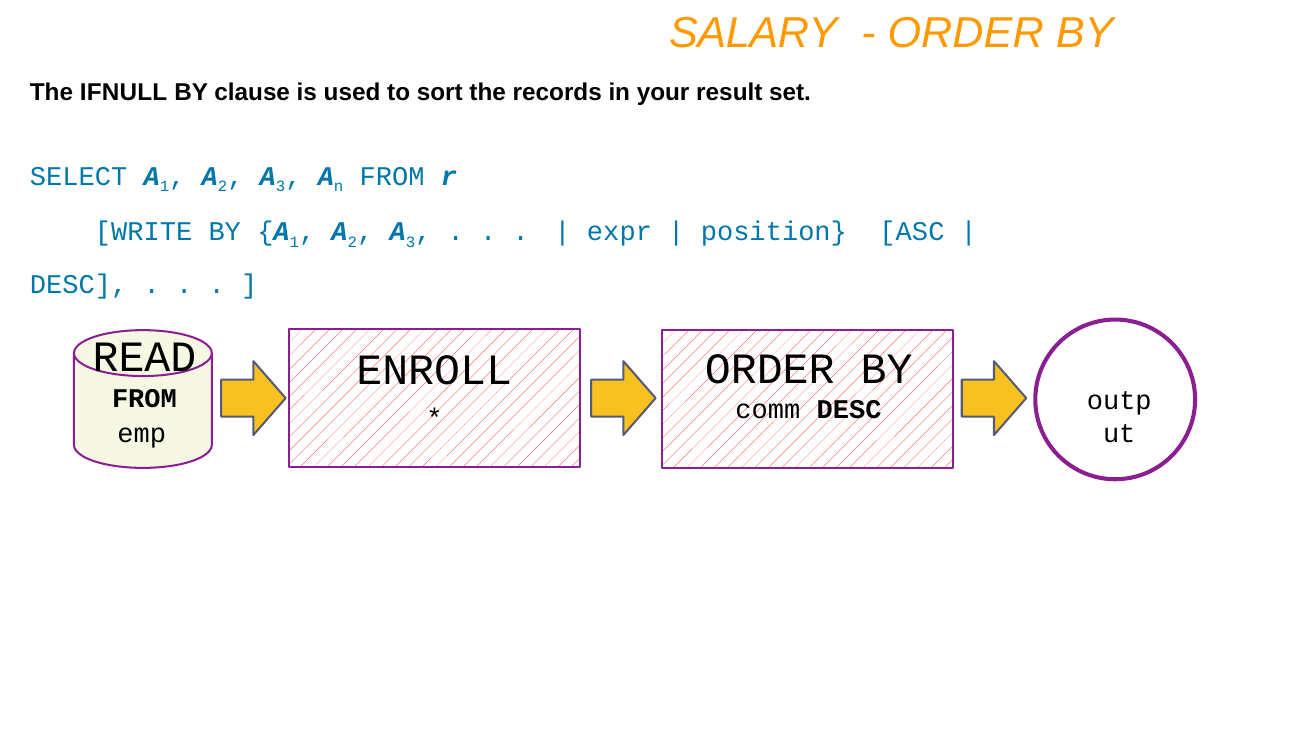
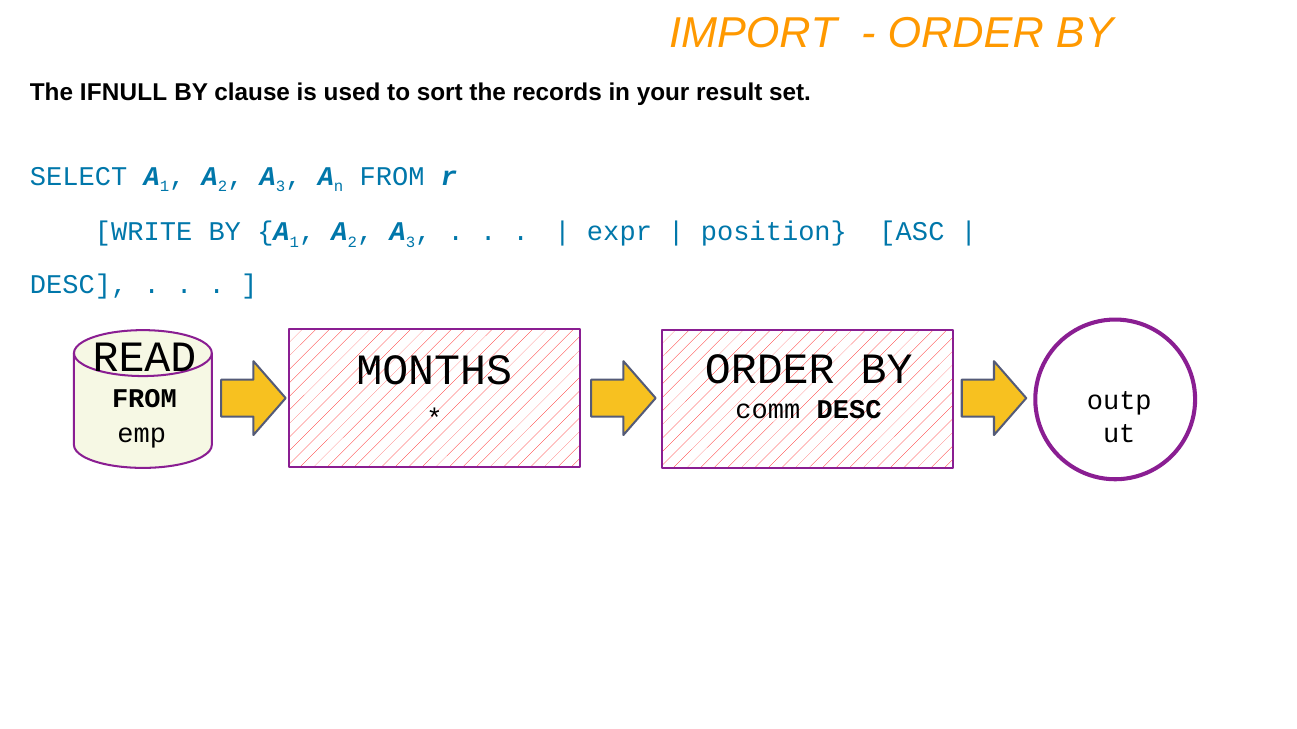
SALARY: SALARY -> IMPORT (753, 34)
ENROLL: ENROLL -> MONTHS (434, 371)
